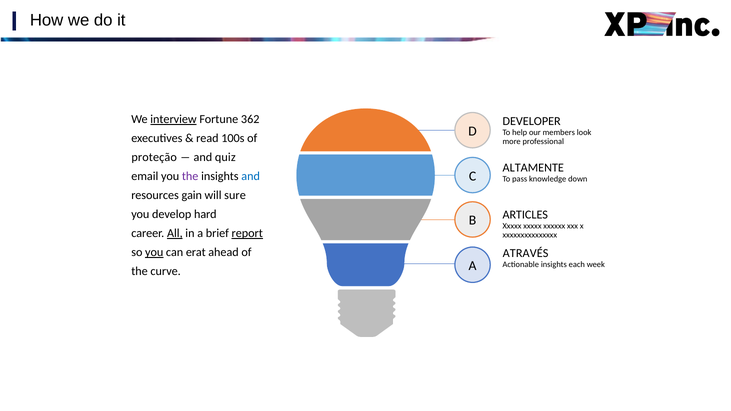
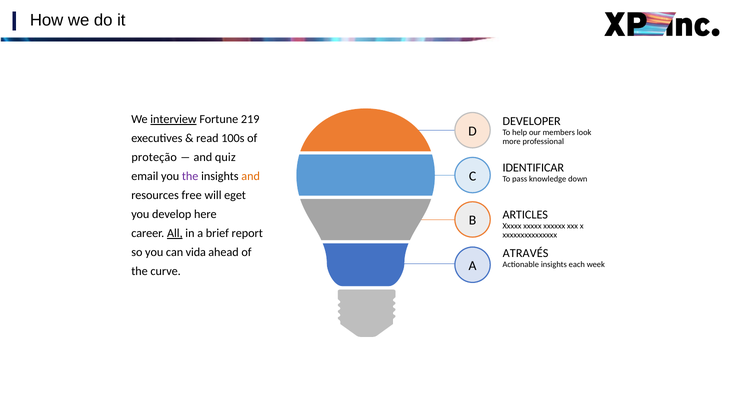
362: 362 -> 219 (250, 119)
ALTAMENTE: ALTAMENTE -> IDENTIFICAR (533, 168)
and colour: blue -> orange (251, 176)
gain: gain -> free (192, 195)
sure: sure -> eget (235, 195)
hard: hard -> here (205, 214)
report underline: present -> none (247, 233)
you underline: present -> none (154, 252)
erat: erat -> vida (196, 252)
